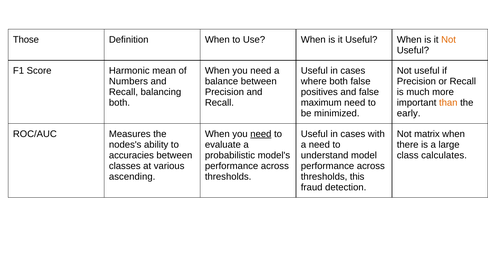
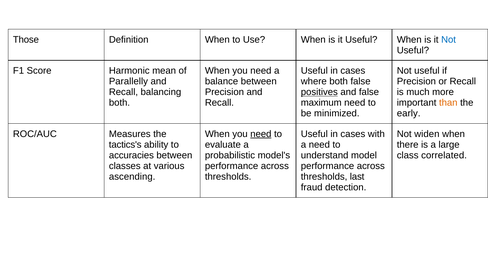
Not colour: orange -> blue (449, 40)
Numbers: Numbers -> Parallelly (128, 81)
positives underline: none -> present (319, 92)
matrix: matrix -> widen (427, 134)
nodes's: nodes's -> tactics's (125, 144)
calculates: calculates -> correlated (444, 155)
this: this -> last (357, 176)
